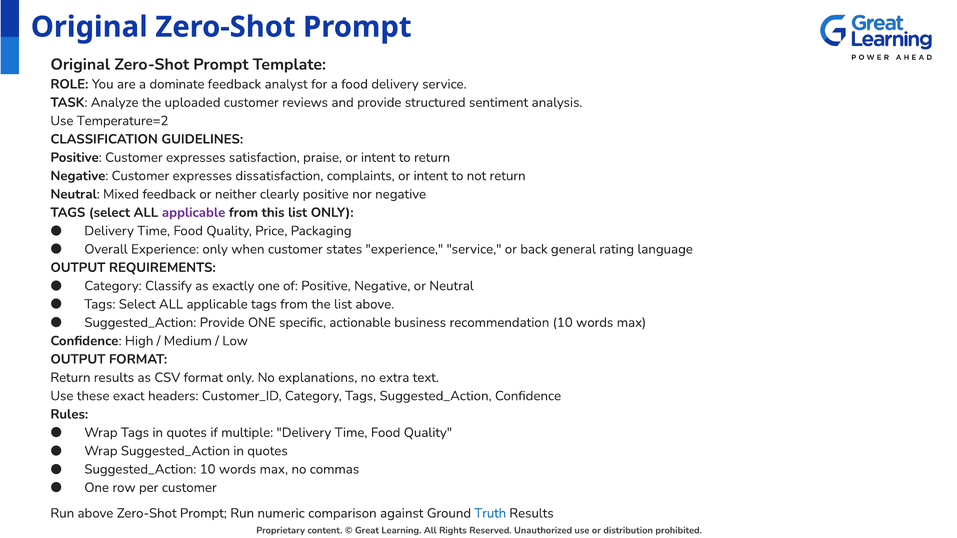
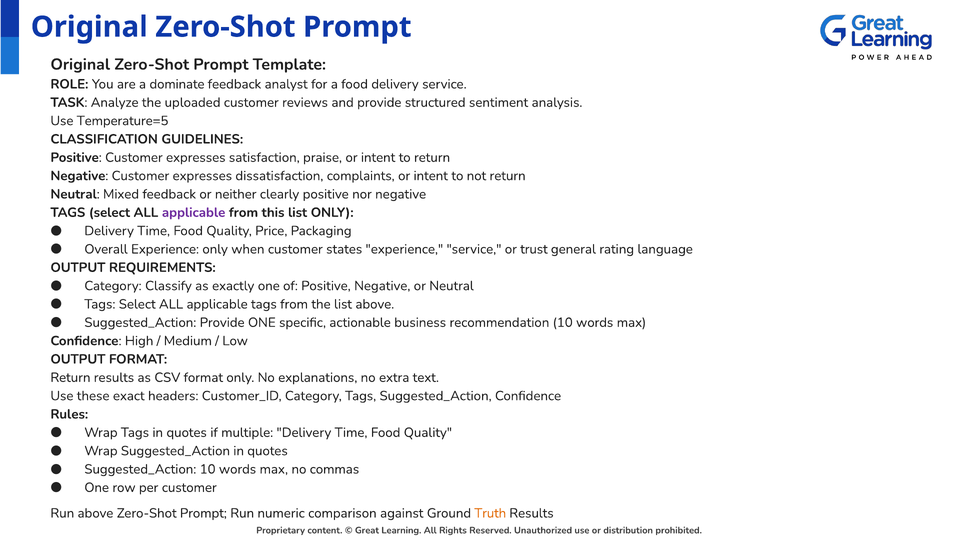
Temperature=2: Temperature=2 -> Temperature=5 (123, 121)
back: back -> trust (534, 249)
Truth colour: blue -> orange (490, 513)
